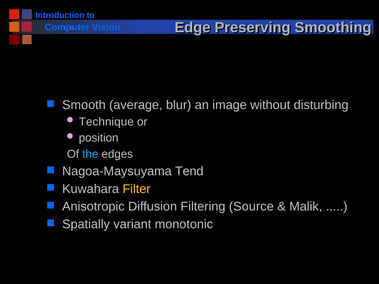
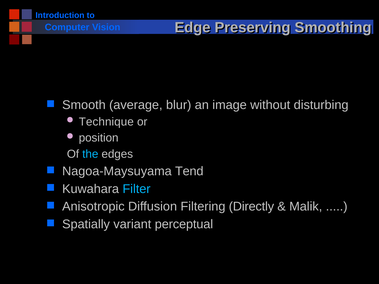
Filter colour: yellow -> light blue (137, 189)
Source: Source -> Directly (251, 207)
monotonic: monotonic -> perceptual (184, 224)
